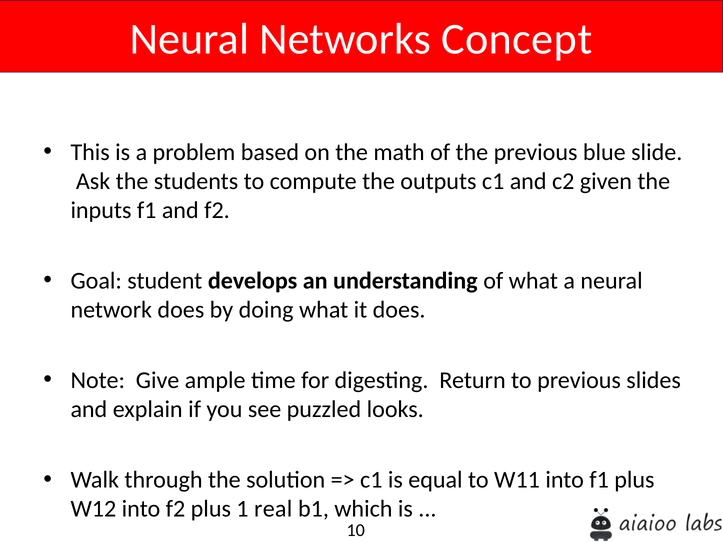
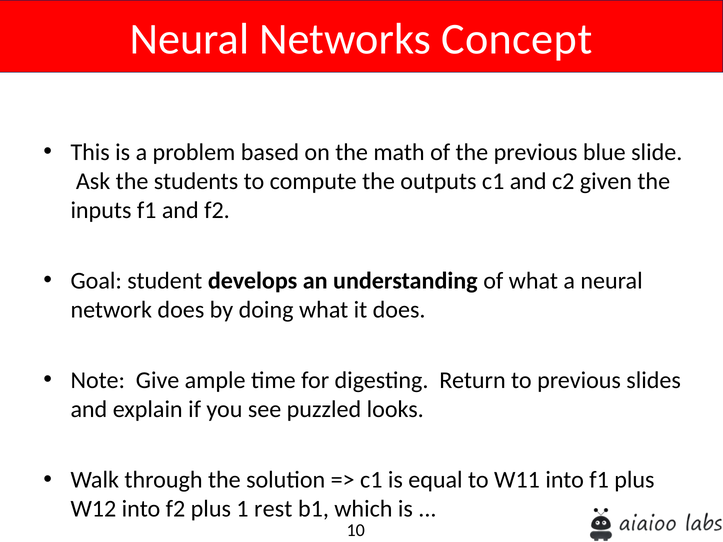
real: real -> rest (273, 509)
